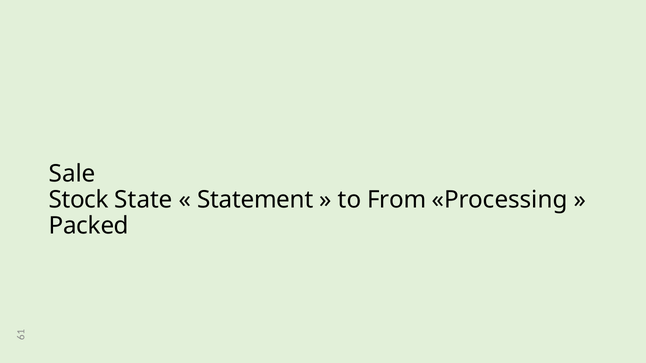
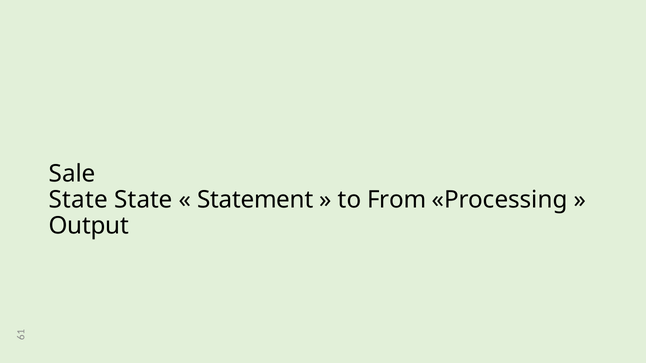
Stock: Stock -> State (78, 200)
Packed: Packed -> Output (89, 226)
